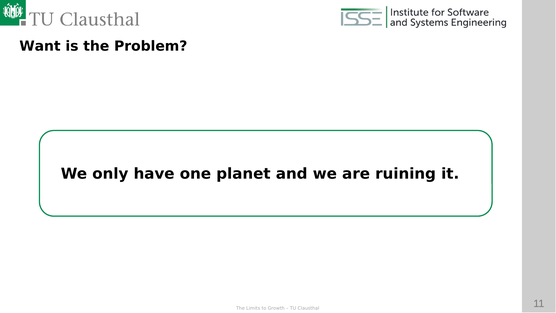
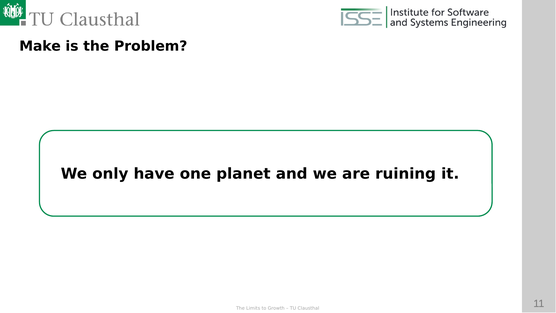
Want: Want -> Make (40, 46)
